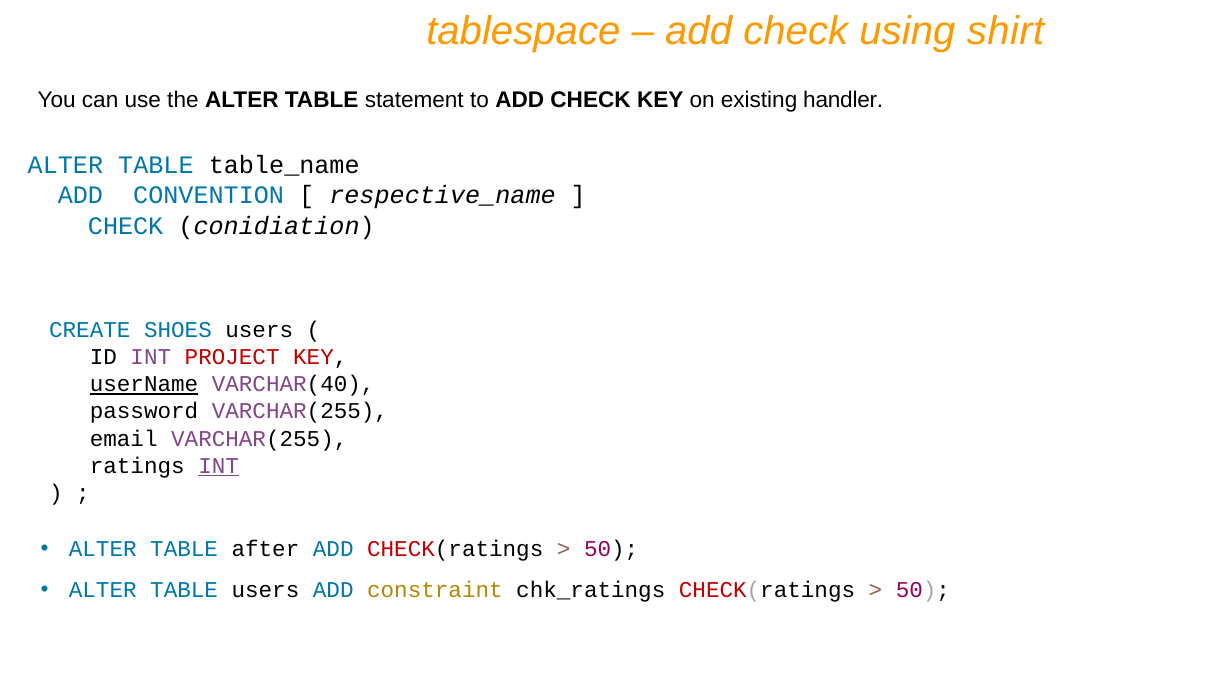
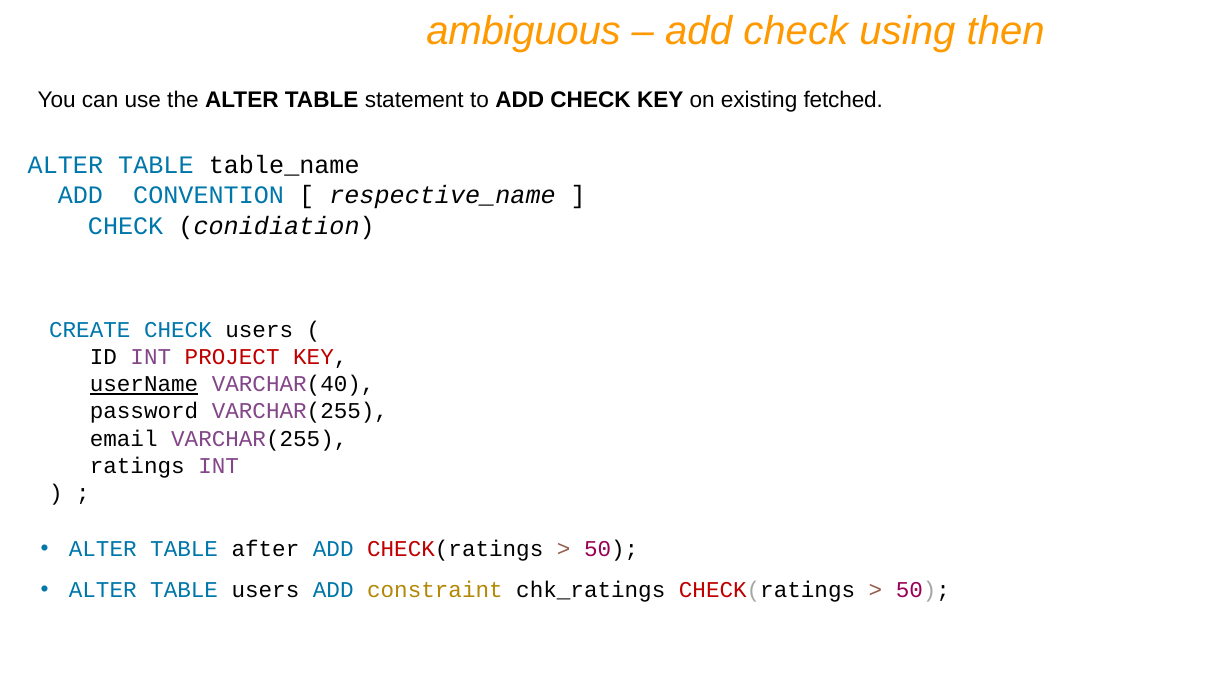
tablespace: tablespace -> ambiguous (523, 31)
shirt: shirt -> then (1006, 31)
handler: handler -> fetched (843, 100)
CREATE SHOES: SHOES -> CHECK (178, 330)
INT underline: present -> none (219, 466)
